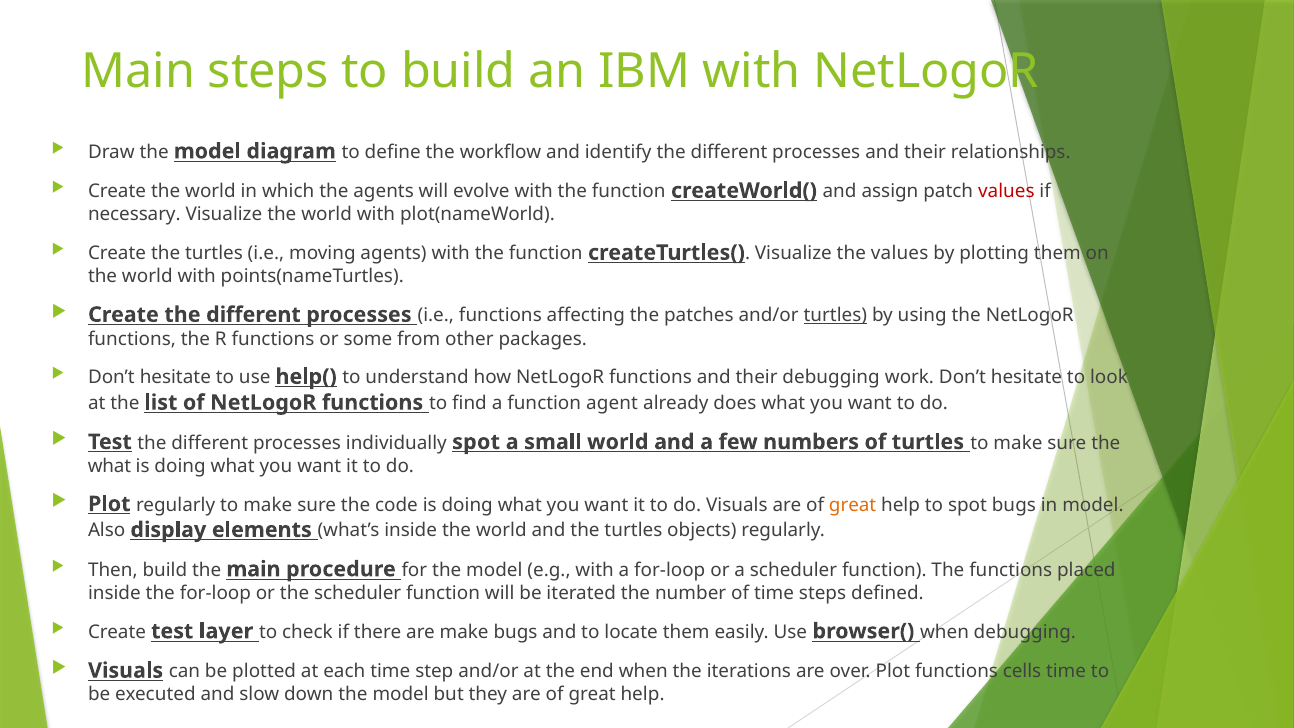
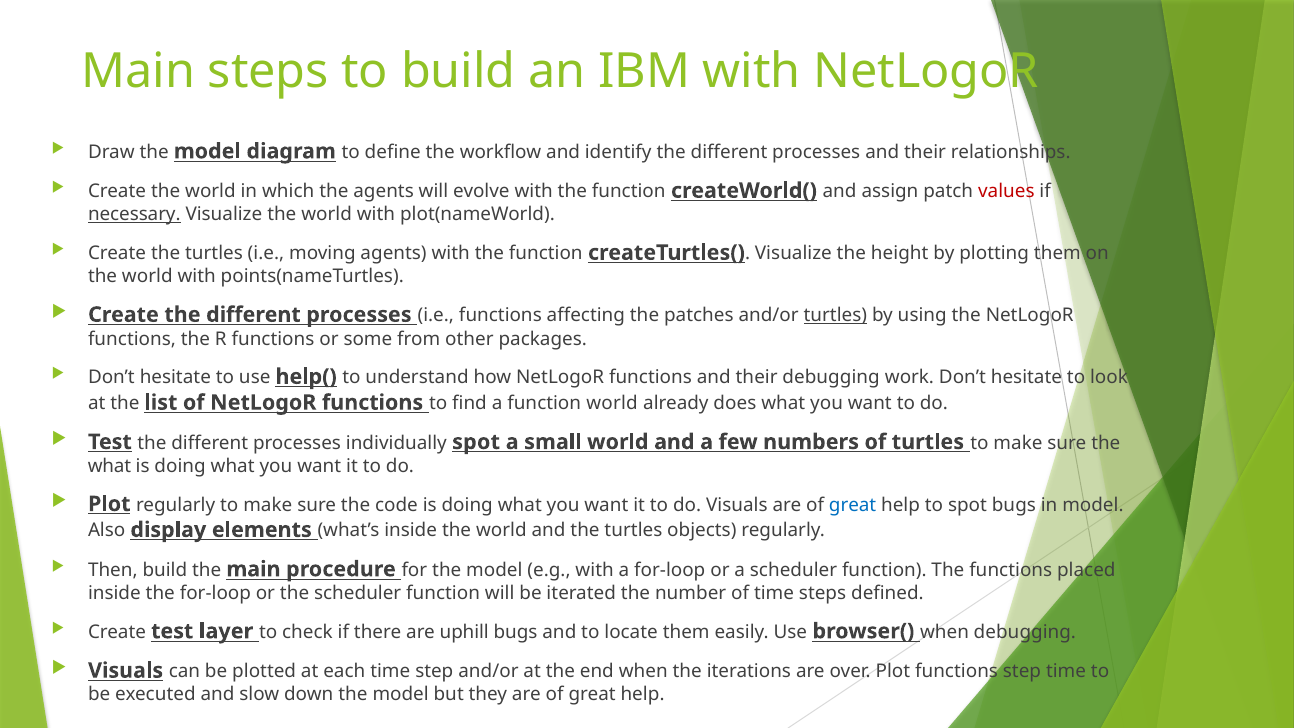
necessary underline: none -> present (134, 215)
the values: values -> height (900, 254)
function agent: agent -> world (612, 403)
great colour: orange -> blue (853, 505)
are make: make -> uphill (464, 632)
functions cells: cells -> step (1022, 671)
